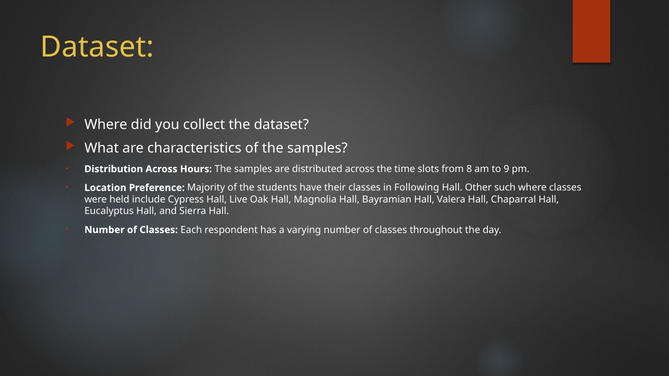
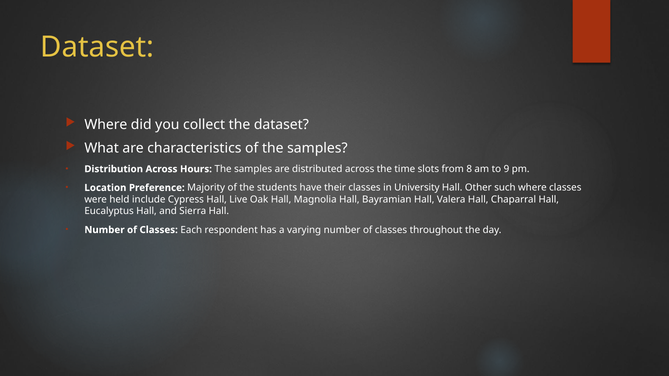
Following: Following -> University (417, 188)
